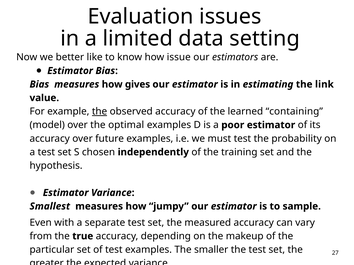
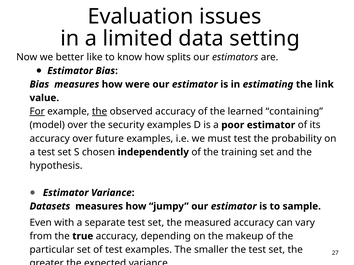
issue: issue -> splits (179, 57)
gives: gives -> were (137, 84)
For underline: none -> present (37, 112)
optimal: optimal -> security (126, 125)
Smallest: Smallest -> Datasets (50, 207)
